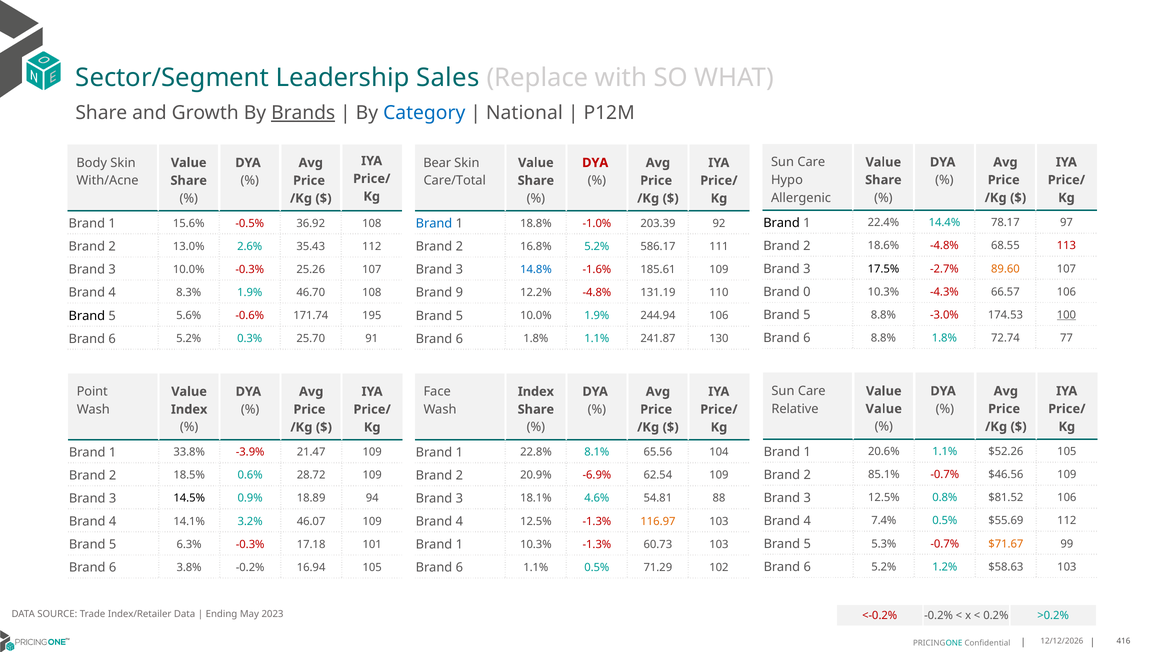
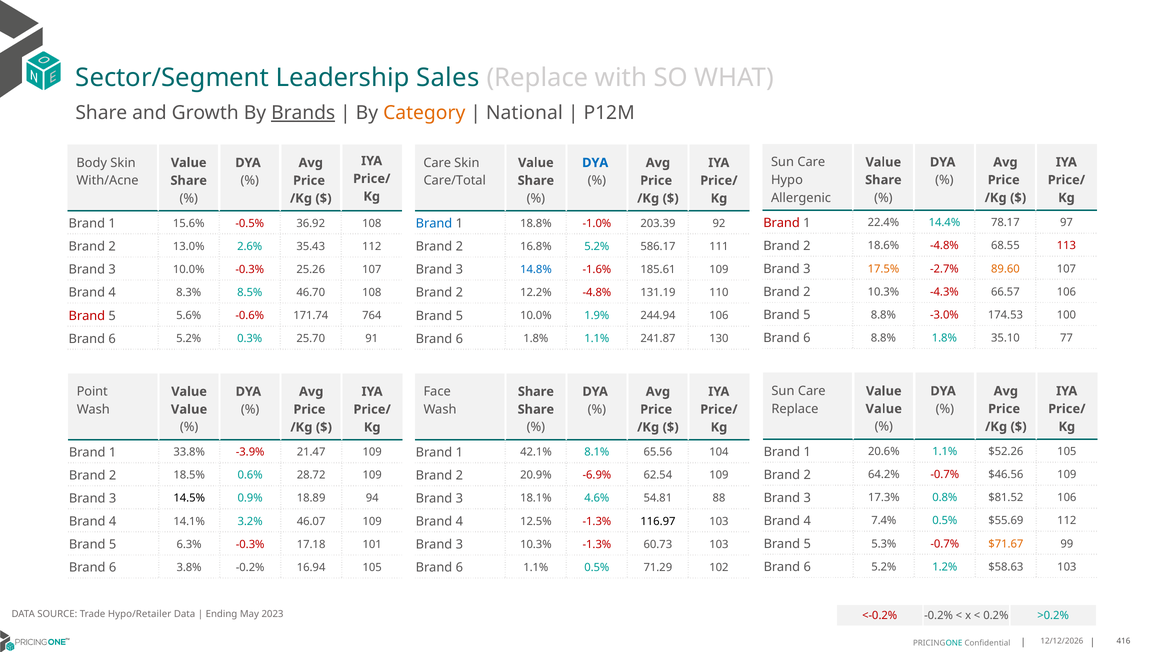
Category colour: blue -> orange (424, 113)
Bear: Bear -> Care (437, 163)
DYA colour: red -> blue (595, 163)
Brand colour: black -> red (782, 223)
17.5% colour: black -> orange (883, 269)
0: 0 -> 2 (807, 292)
8.3% 1.9%: 1.9% -> 8.5% (250, 292)
9: 9 -> 2 (459, 293)
100 underline: present -> none (1066, 315)
Brand colour: black -> red (87, 316)
195: 195 -> 764 (372, 315)
72.74: 72.74 -> 35.10 (1005, 338)
Index: Index -> Share (536, 392)
Relative: Relative -> Replace (795, 409)
Index: Index -> Value (189, 409)
22.8%: 22.8% -> 42.1% (536, 452)
85.1%: 85.1% -> 64.2% (884, 475)
3 12.5%: 12.5% -> 17.3% (884, 498)
116.97 colour: orange -> black (658, 521)
1: 1 -> 3 (459, 545)
Index/Retailer: Index/Retailer -> Hypo/Retailer (140, 614)
